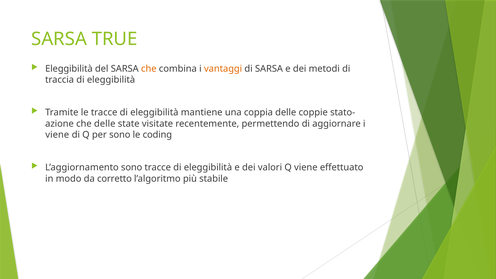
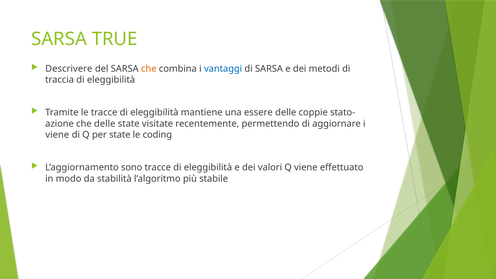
Eleggibilità: Eleggibilità -> Descrivere (69, 69)
vantaggi colour: orange -> blue (223, 69)
coppia: coppia -> essere (258, 112)
per sono: sono -> state (120, 135)
corretto: corretto -> stabilità (114, 179)
